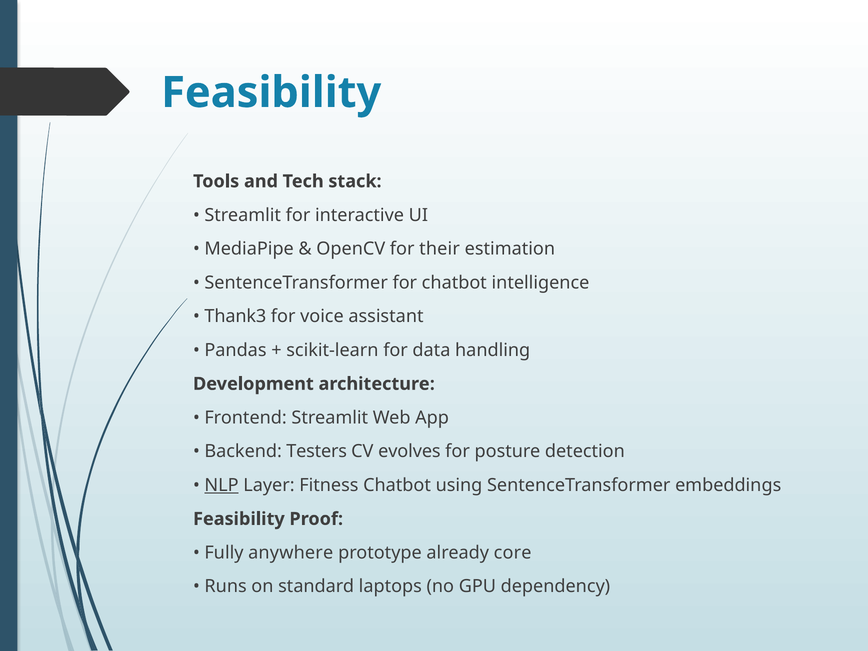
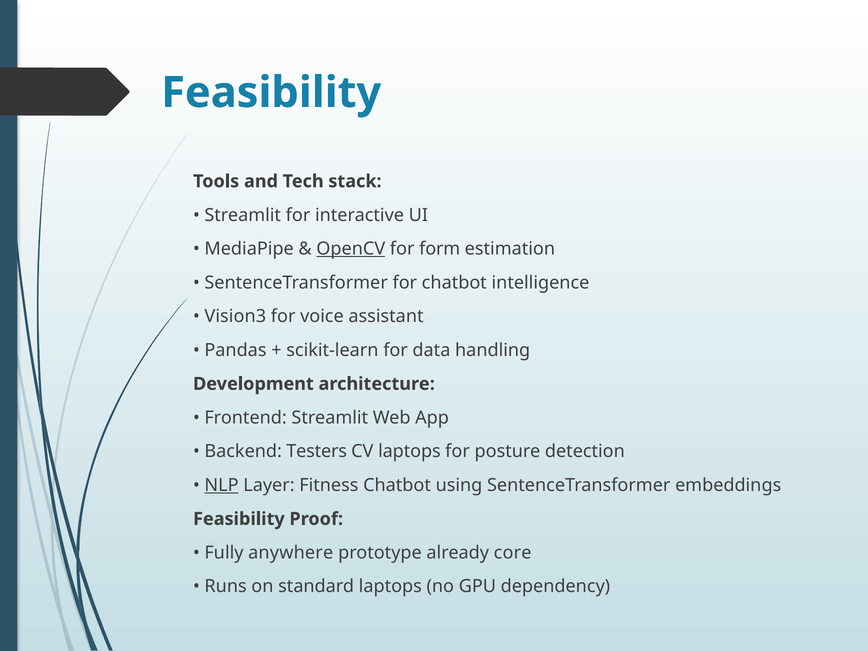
OpenCV underline: none -> present (351, 249)
their: their -> form (440, 249)
Thank3: Thank3 -> Vision3 (235, 316)
CV evolves: evolves -> laptops (409, 451)
